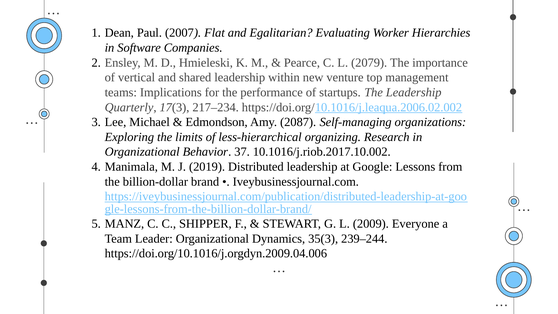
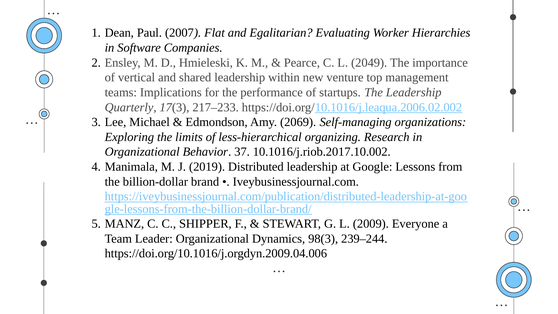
2079: 2079 -> 2049 (369, 63)
217–234: 217–234 -> 217–233 (216, 107)
2087: 2087 -> 2069 (298, 122)
35(3: 35(3 -> 98(3 (323, 239)
